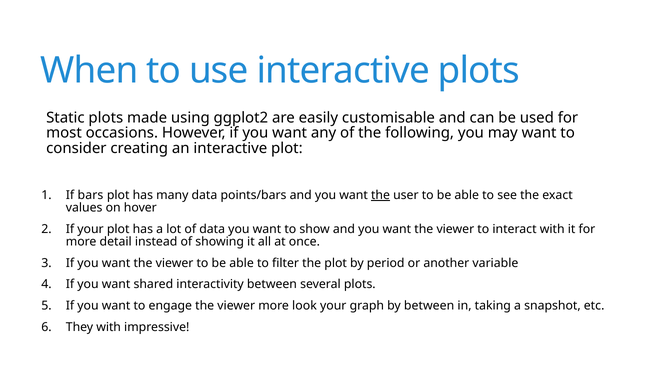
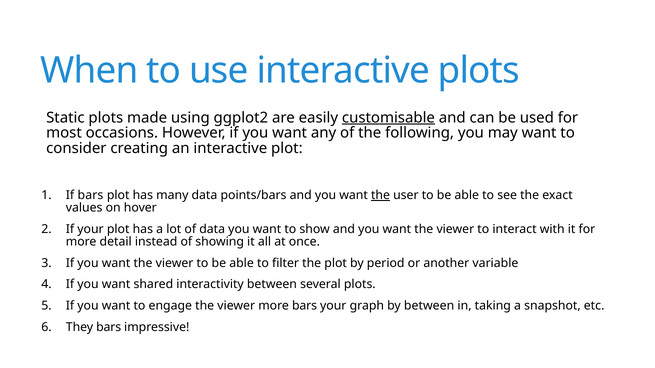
customisable underline: none -> present (388, 118)
more look: look -> bars (305, 306)
They with: with -> bars (109, 328)
